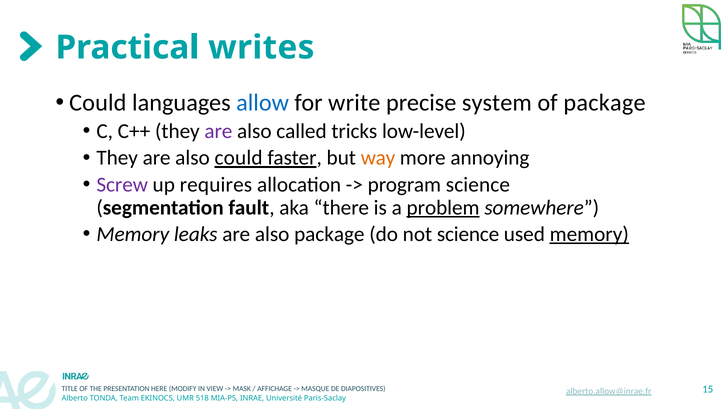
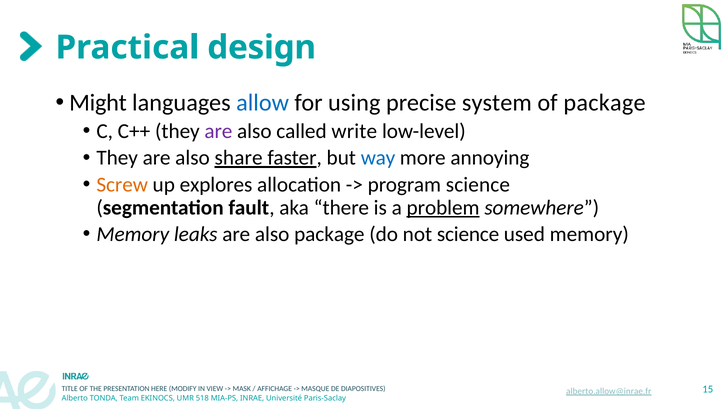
writes: writes -> design (262, 48)
Could: Could -> Might (98, 103)
write: write -> using (354, 103)
tricks: tricks -> write (354, 131)
also could: could -> share (239, 158)
way colour: orange -> blue (378, 158)
Screw colour: purple -> orange (122, 185)
requires: requires -> explores (216, 185)
memory underline: present -> none (589, 234)
